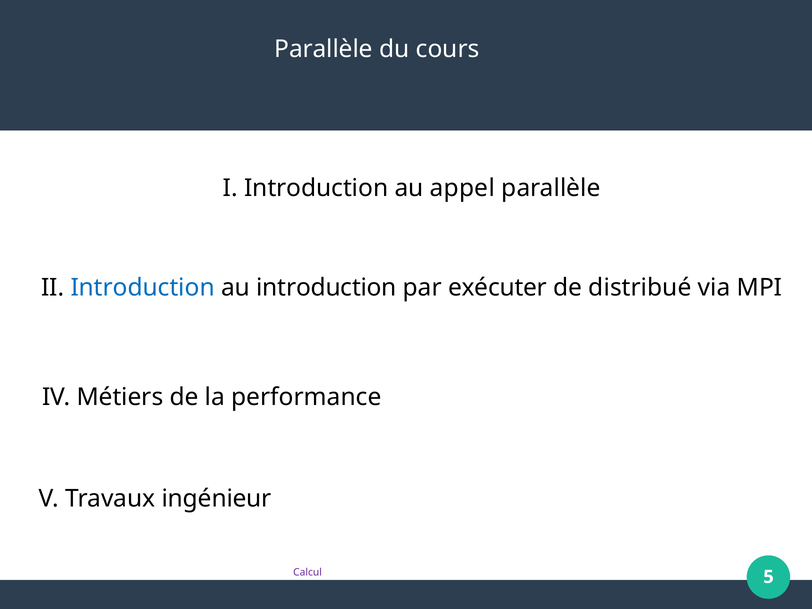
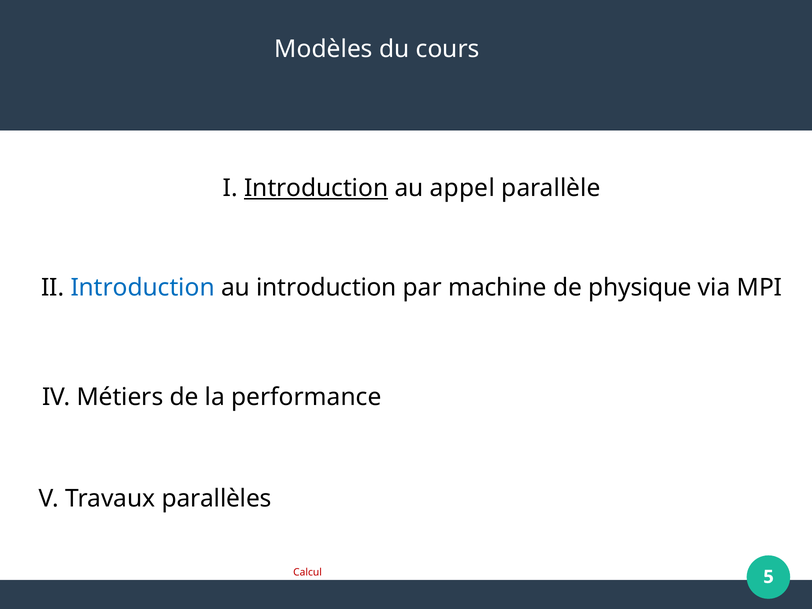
Parallèle: Parallèle -> Modèles (323, 49)
Introduction underline: none -> present (316, 188)
exécuter: exécuter -> machine (497, 287)
distribué: distribué -> physique (640, 287)
ingénieur: ingénieur -> parallèles (217, 499)
Calcul colour: purple -> red (308, 572)
